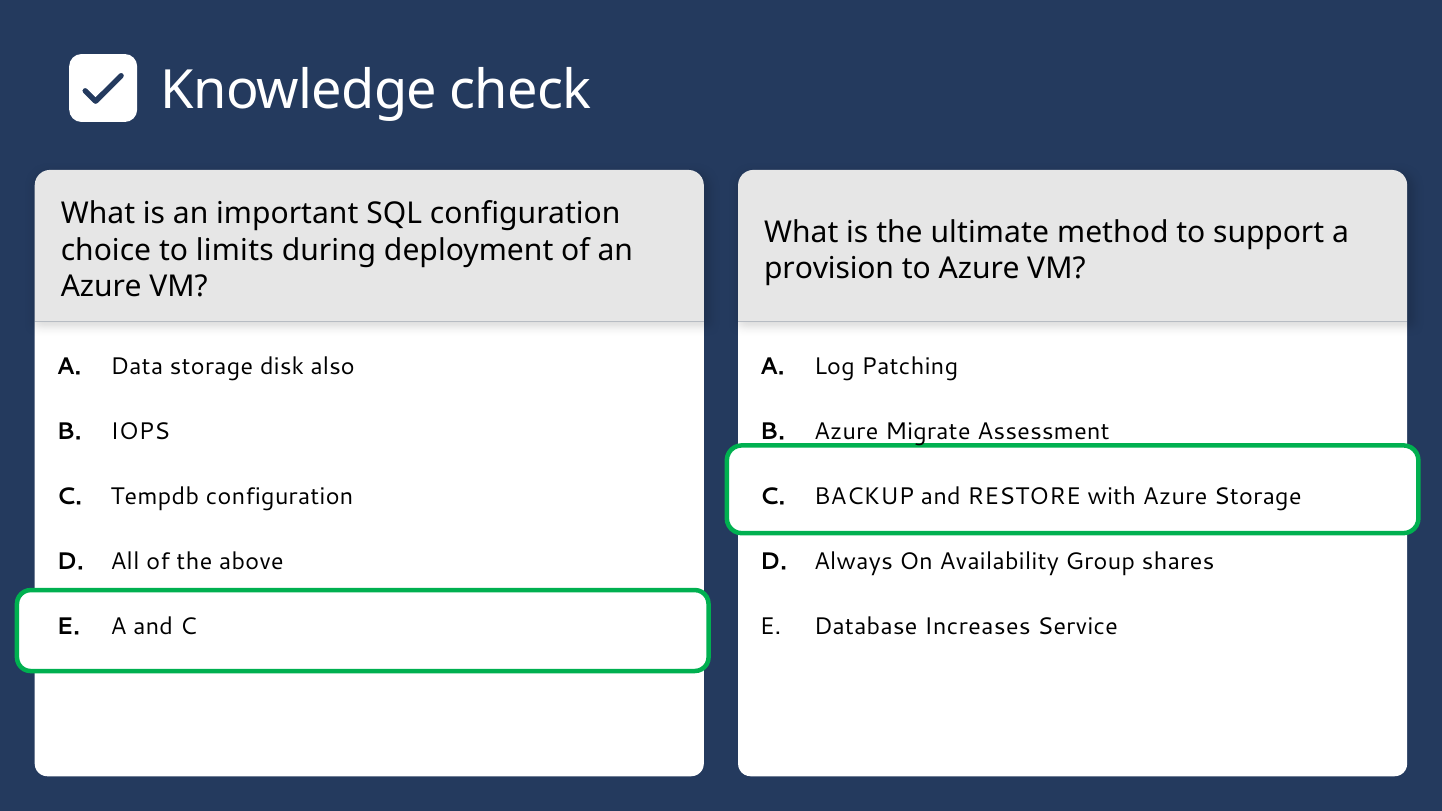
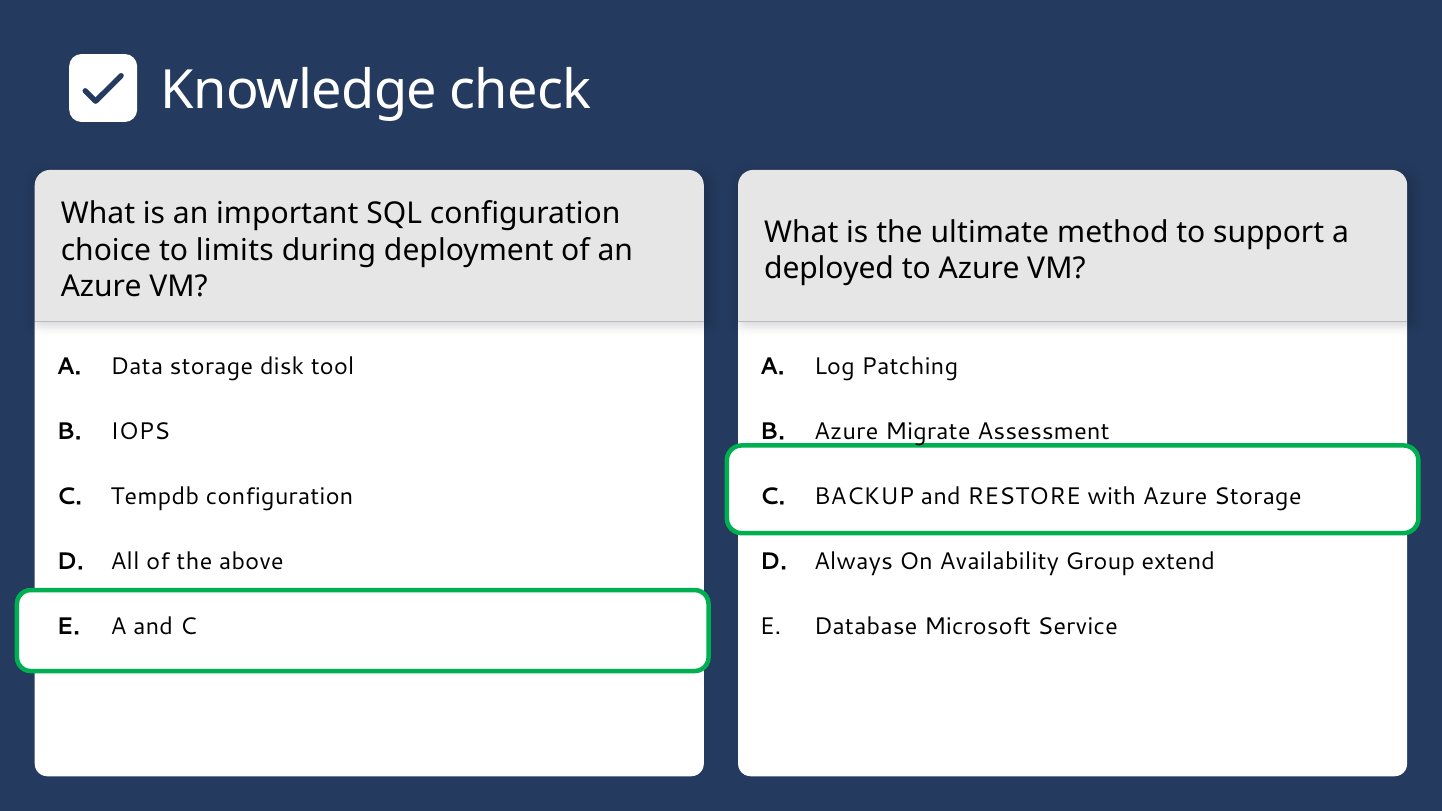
provision: provision -> deployed (829, 268)
also: also -> tool (333, 367)
shares: shares -> extend (1178, 562)
Increases: Increases -> Microsoft (978, 626)
